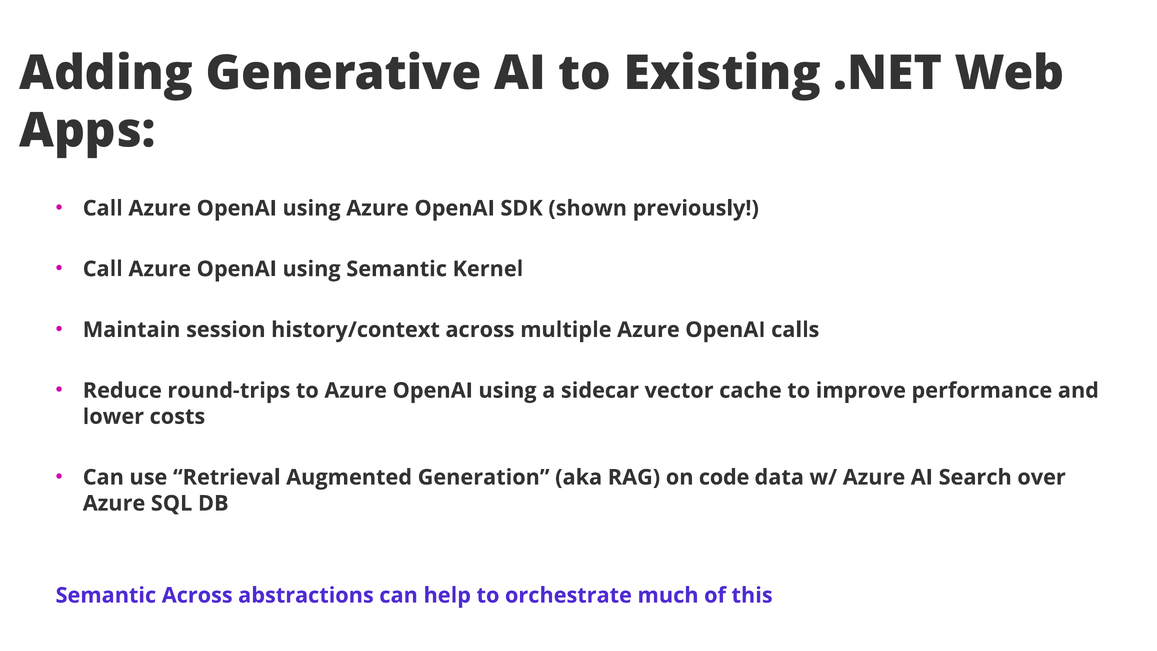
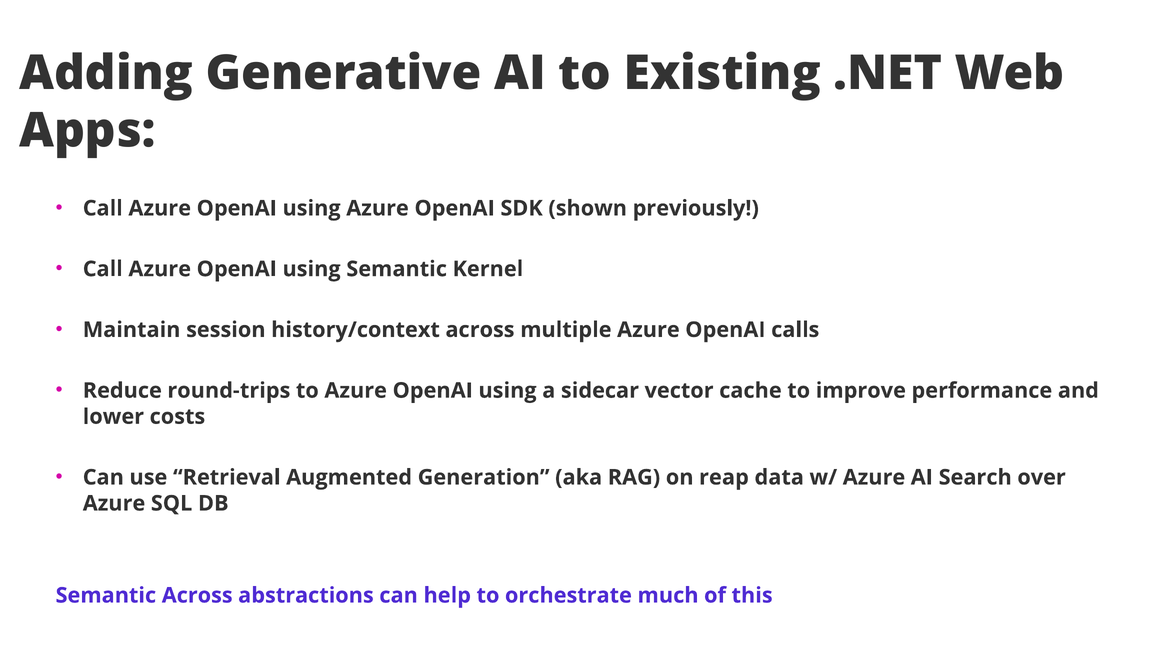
code: code -> reap (724, 477)
